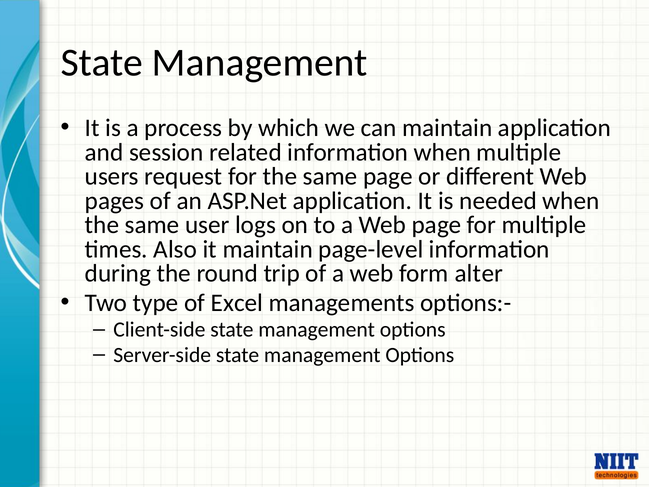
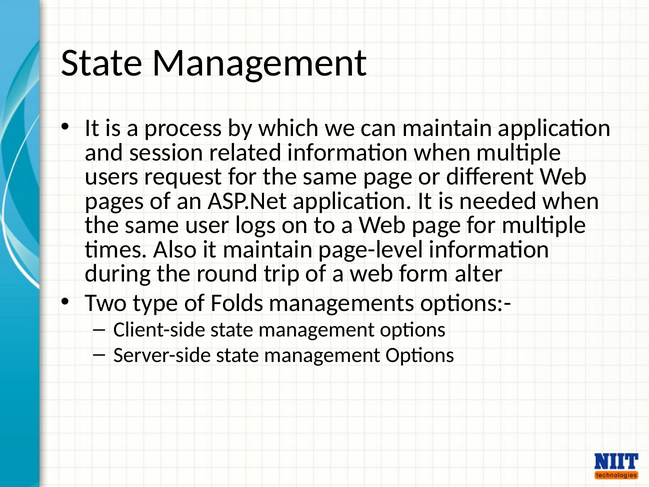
Excel: Excel -> Folds (237, 303)
